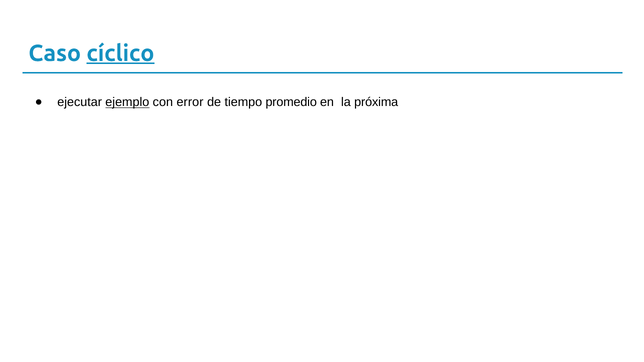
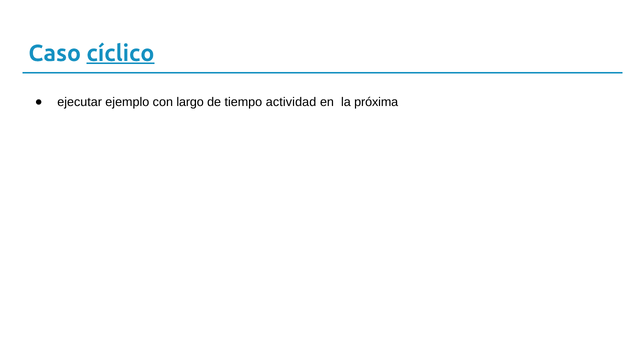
ejemplo underline: present -> none (127, 102)
error: error -> largo (190, 102)
promedio: promedio -> actividad (291, 102)
